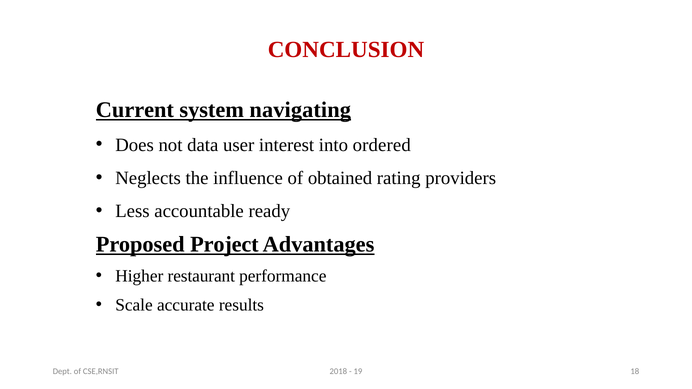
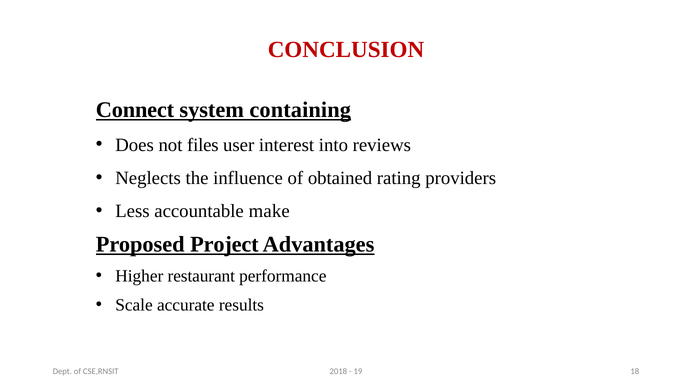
Current: Current -> Connect (135, 110)
navigating: navigating -> containing (300, 110)
data: data -> files (203, 145)
ordered: ordered -> reviews (382, 145)
ready: ready -> make (269, 211)
